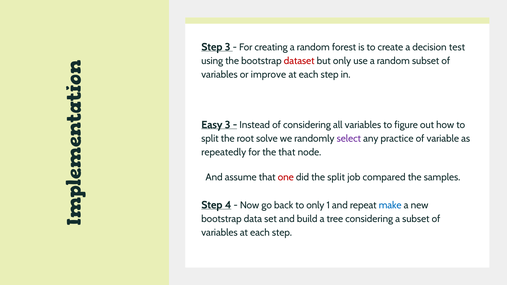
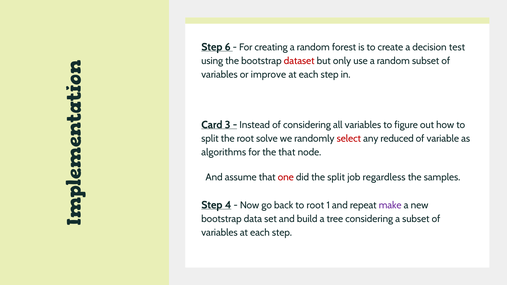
Step 3: 3 -> 6 (228, 47)
Easy: Easy -> Card (212, 125)
select colour: purple -> red (349, 139)
practice: practice -> reduced (397, 139)
repeatedly: repeatedly -> algorithms (224, 152)
compared: compared -> regardless (384, 177)
to only: only -> root (315, 205)
make colour: blue -> purple (390, 205)
